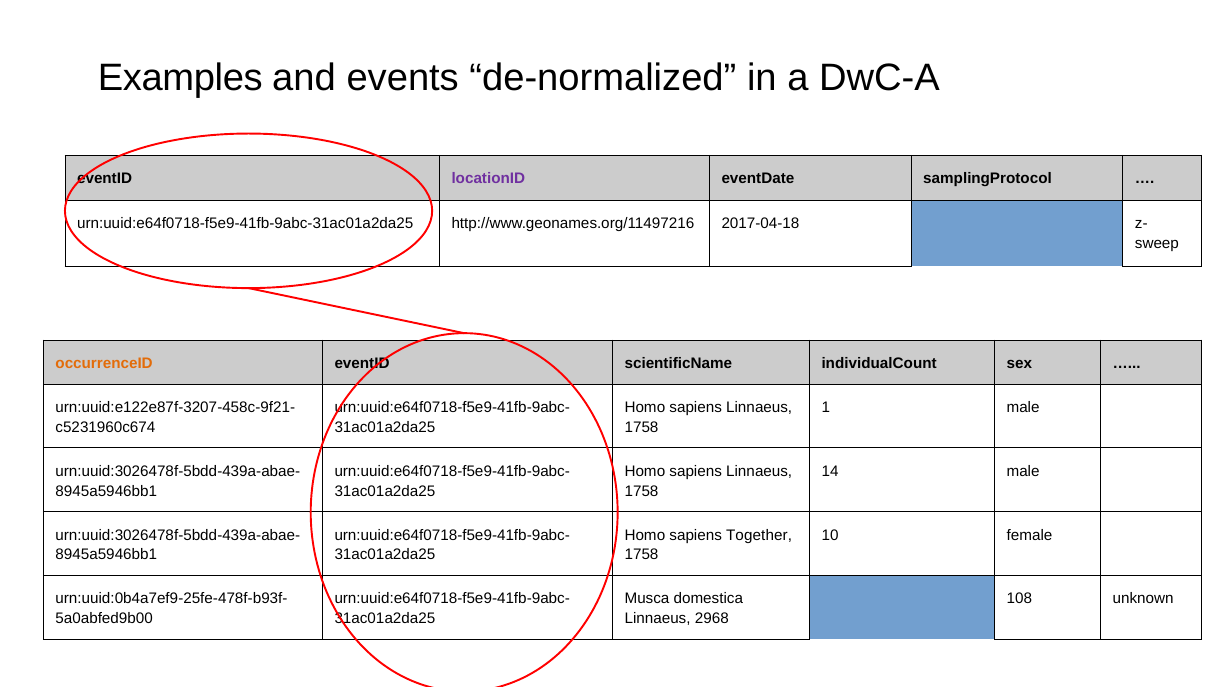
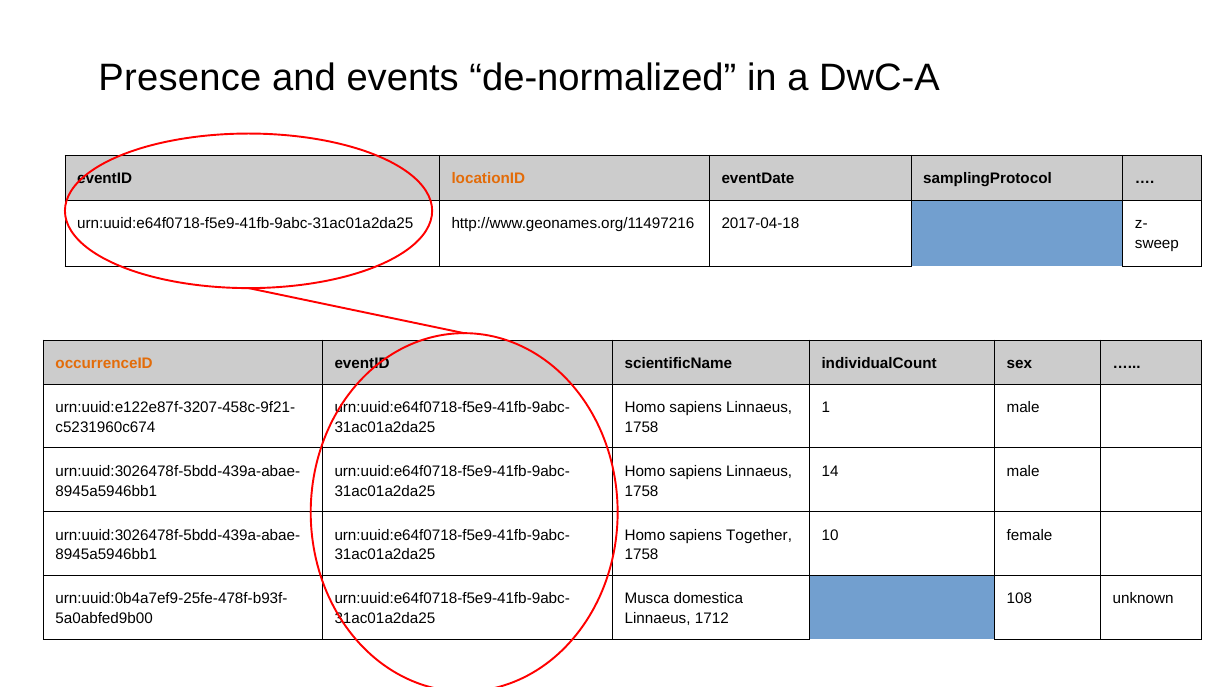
Examples: Examples -> Presence (180, 78)
locationID colour: purple -> orange (488, 179)
2968: 2968 -> 1712 (712, 618)
